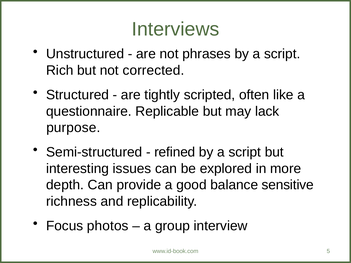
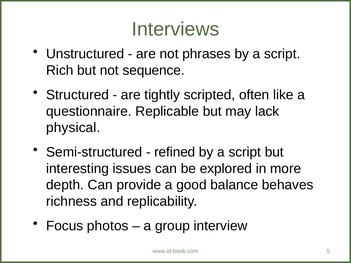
corrected: corrected -> sequence (154, 70)
purpose: purpose -> physical (73, 128)
sensitive: sensitive -> behaves (288, 185)
